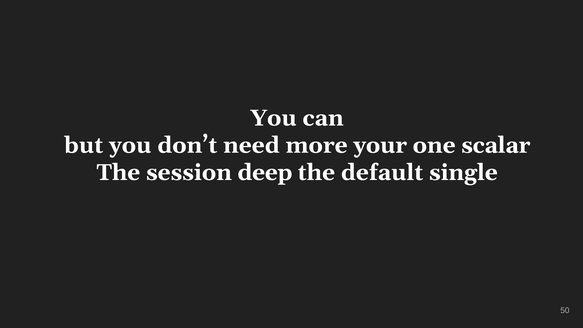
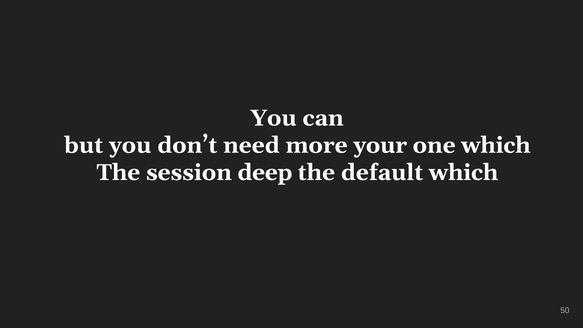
one scalar: scalar -> which (496, 145)
default single: single -> which (463, 172)
